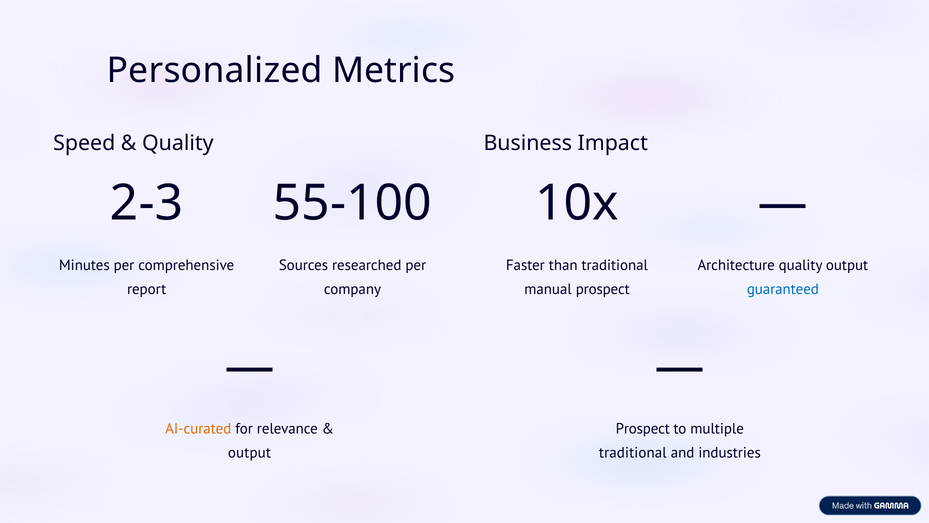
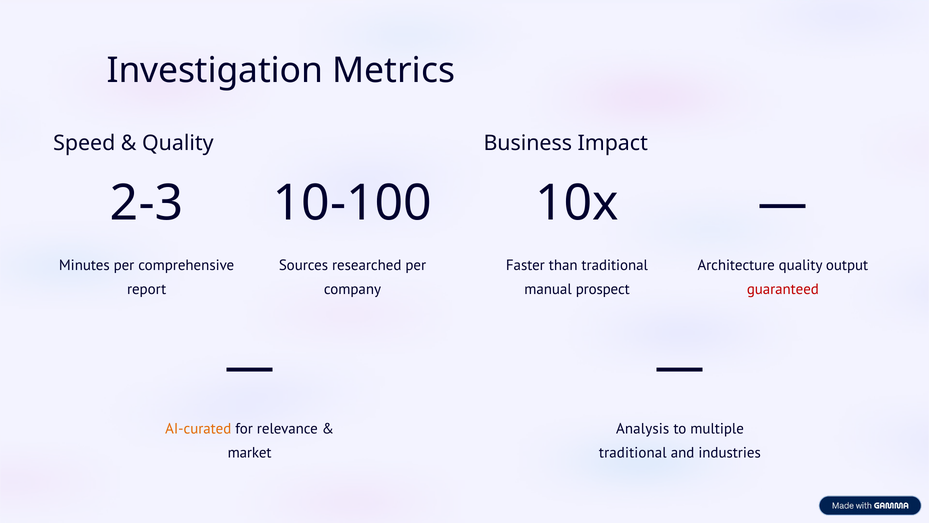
Personalized: Personalized -> Investigation (215, 70)
55-100: 55-100 -> 10-100 (352, 203)
guaranteed colour: blue -> red (783, 289)
Prospect: Prospect -> Analysis (643, 428)
output: output -> market (250, 452)
